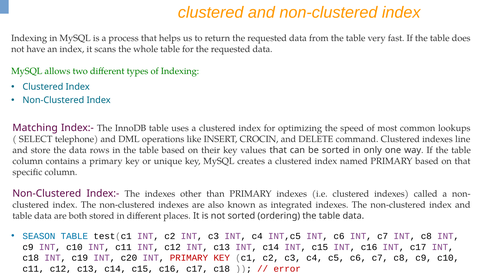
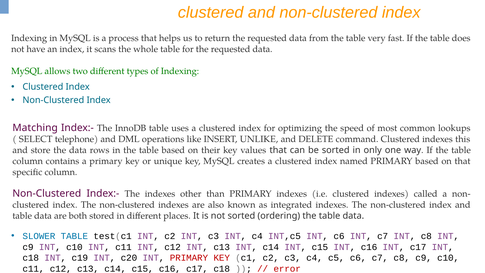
CROCIN: CROCIN -> UNLIKE (259, 139)
line: line -> this (463, 139)
SEASON: SEASON -> SLOWER (39, 236)
